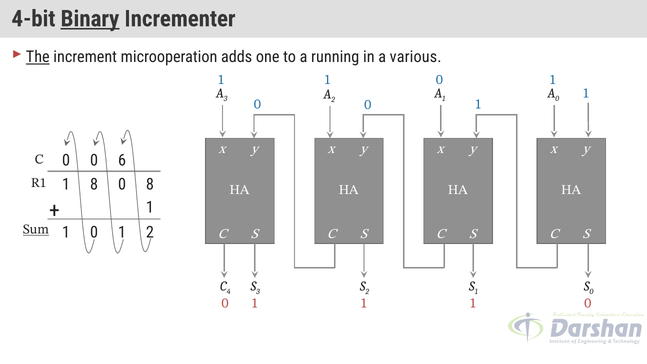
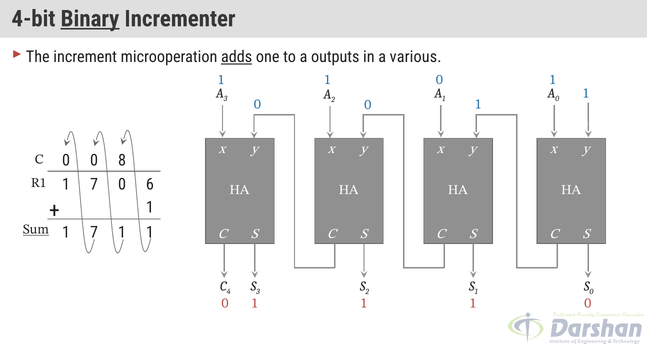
The underline: present -> none (38, 57)
adds underline: none -> present (237, 57)
running: running -> outputs (335, 57)
6: 6 -> 8 (122, 161)
8: 8 -> 7 (94, 184)
0 8: 8 -> 6 (150, 184)
0: 0 -> 7 (94, 232)
2: 2 -> 1 (150, 232)
